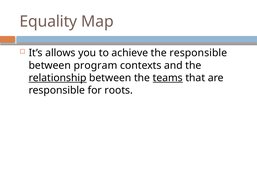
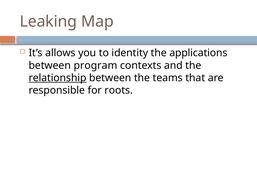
Equality: Equality -> Leaking (48, 21)
achieve: achieve -> identity (130, 53)
the responsible: responsible -> applications (198, 53)
teams underline: present -> none (168, 78)
